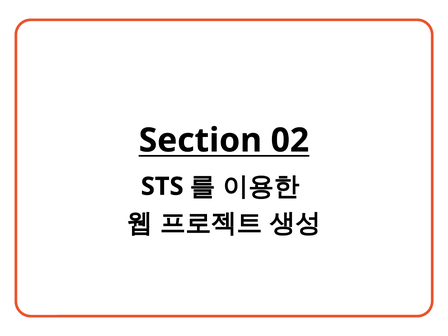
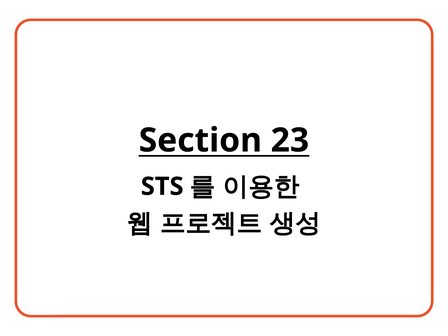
02: 02 -> 23 (290, 140)
